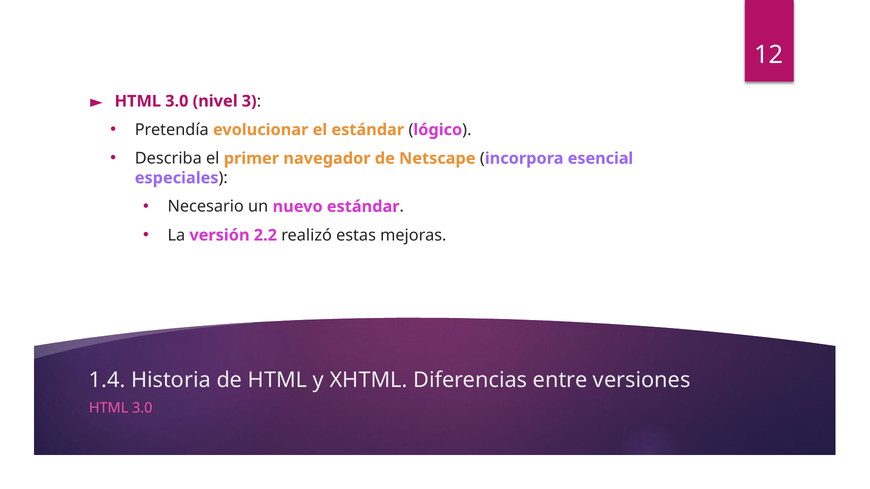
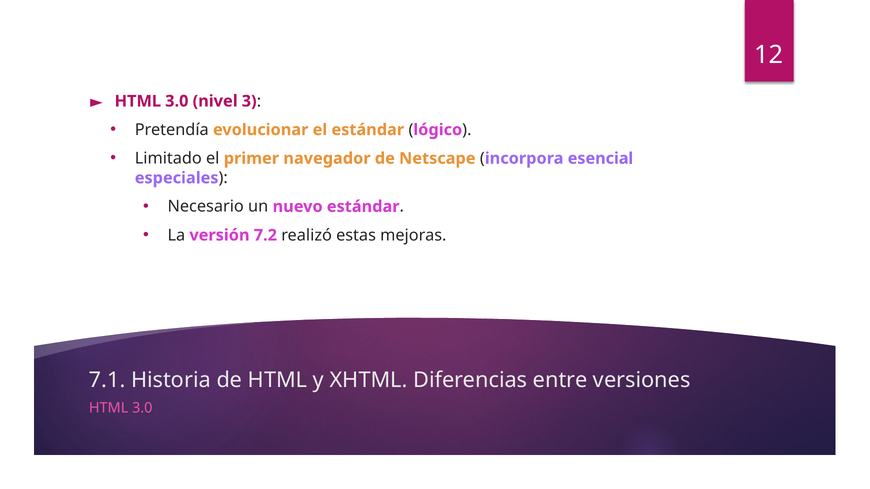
Describa: Describa -> Limitado (168, 159)
2.2: 2.2 -> 7.2 (265, 235)
1.4: 1.4 -> 7.1 (107, 380)
